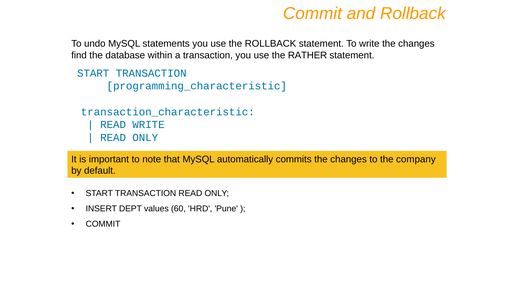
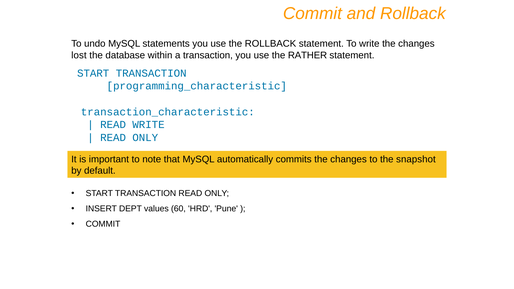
find: find -> lost (79, 55)
company: company -> snapshot (416, 159)
